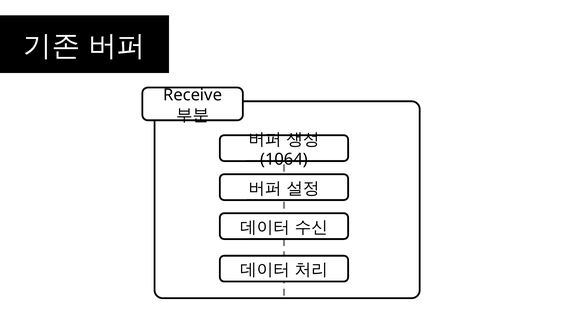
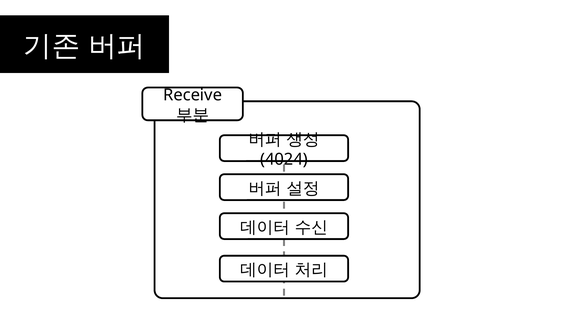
1064: 1064 -> 4024 (284, 159)
